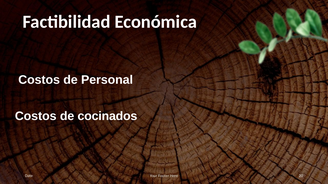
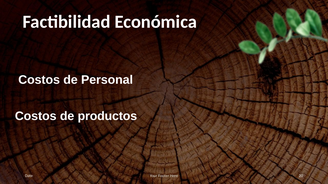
cocinados: cocinados -> productos (107, 116)
